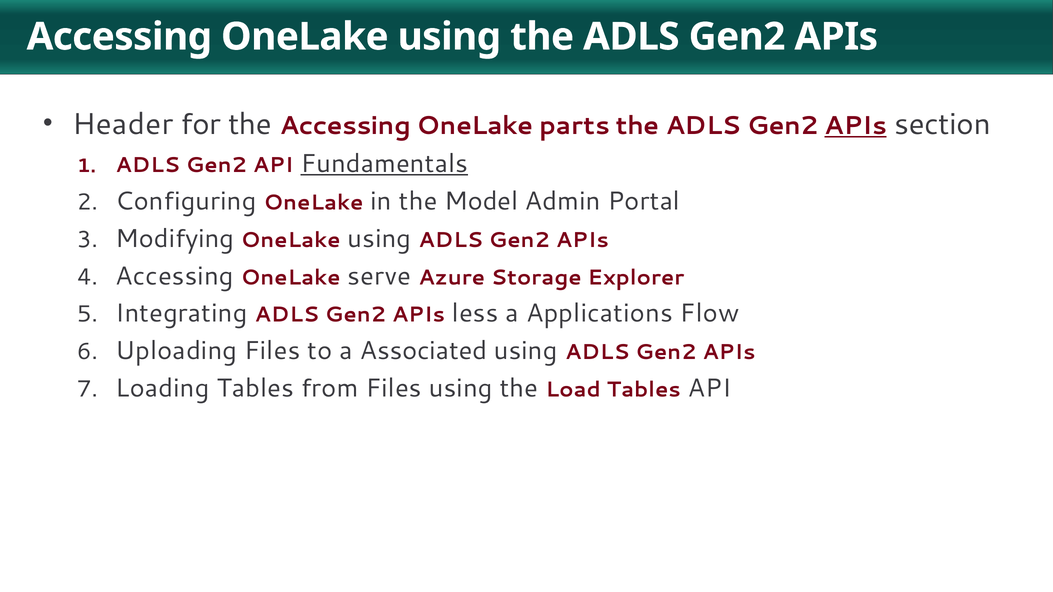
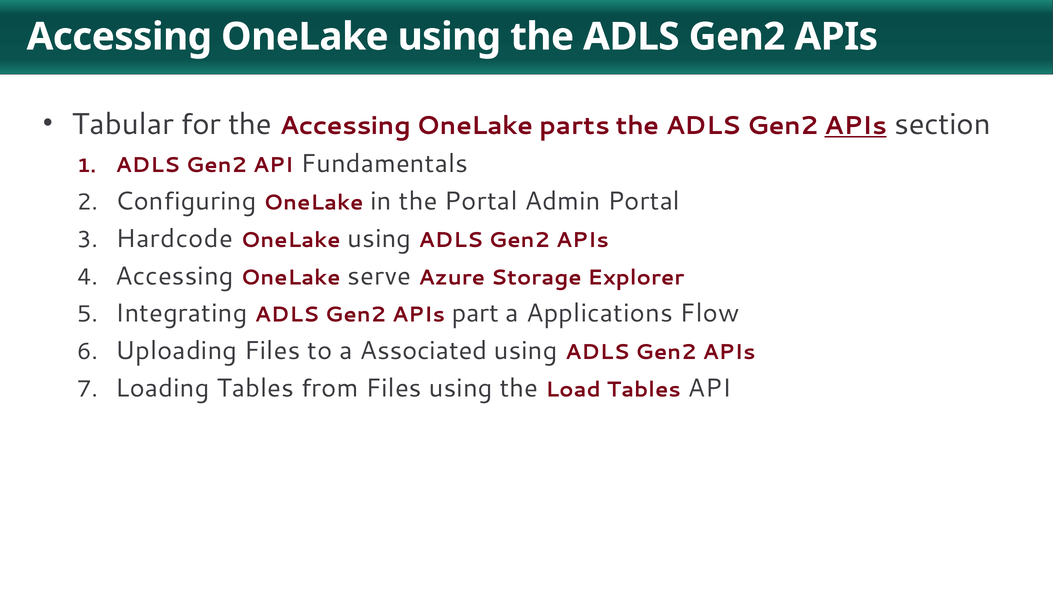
Header: Header -> Tabular (123, 124)
Fundamentals underline: present -> none (384, 164)
the Model: Model -> Portal (481, 201)
Modifying: Modifying -> Hardcode (174, 239)
less: less -> part (475, 314)
